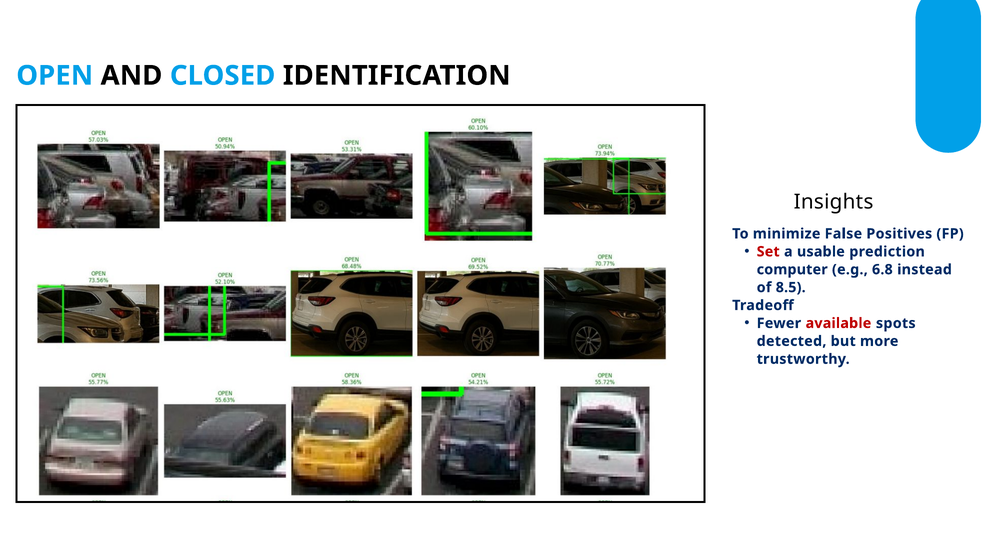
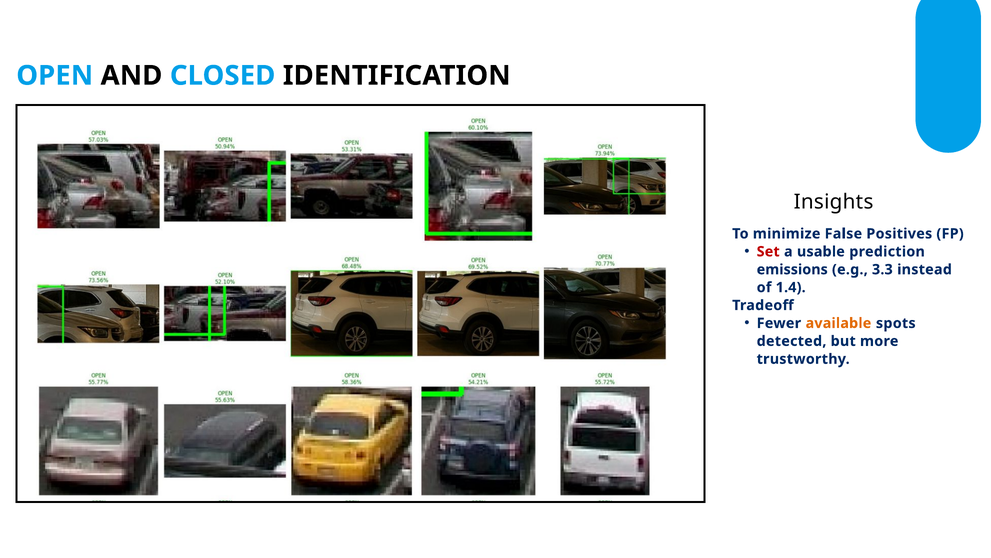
computer: computer -> emissions (792, 269)
6.8: 6.8 -> 3.3 (882, 269)
8.5: 8.5 -> 1.4 (791, 287)
available colour: red -> orange (838, 323)
